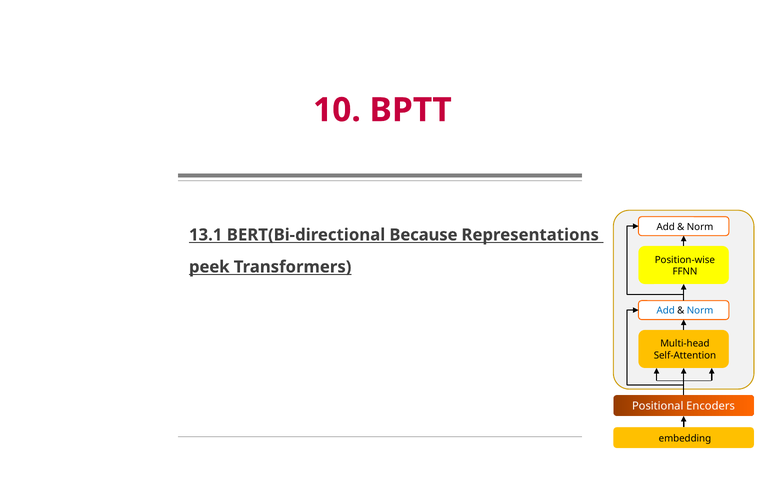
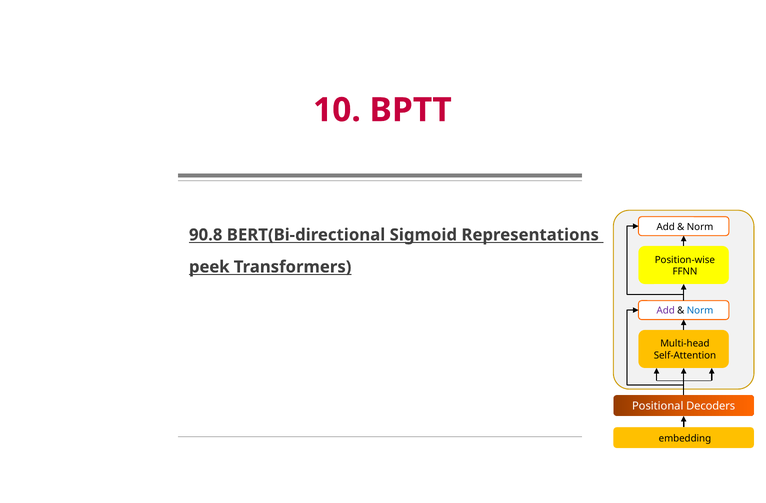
13.1: 13.1 -> 90.8 (206, 235)
Because: Because -> Sigmoid (423, 235)
Add colour: blue -> purple (666, 311)
Encoders: Encoders -> Decoders (711, 406)
